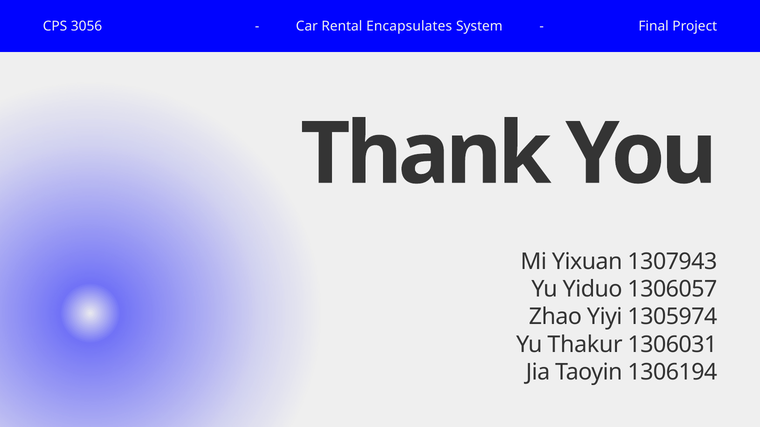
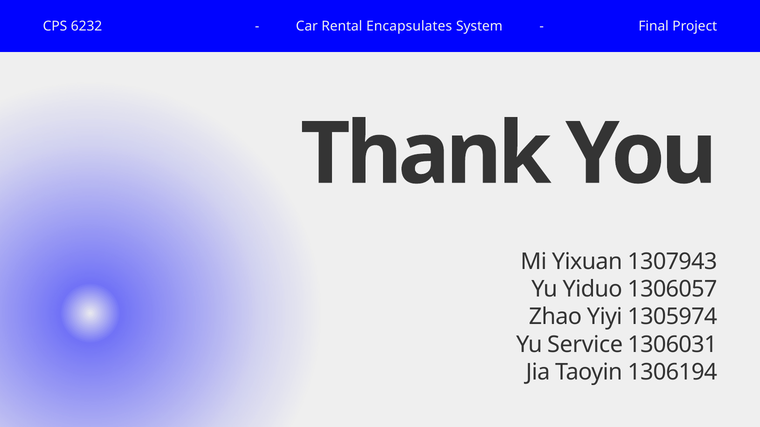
3056: 3056 -> 6232 (87, 26)
Thakur: Thakur -> Service (585, 345)
